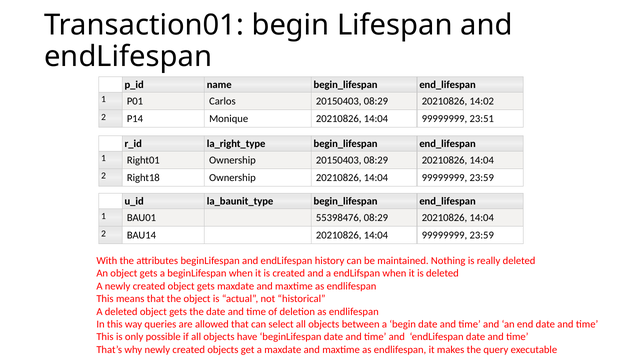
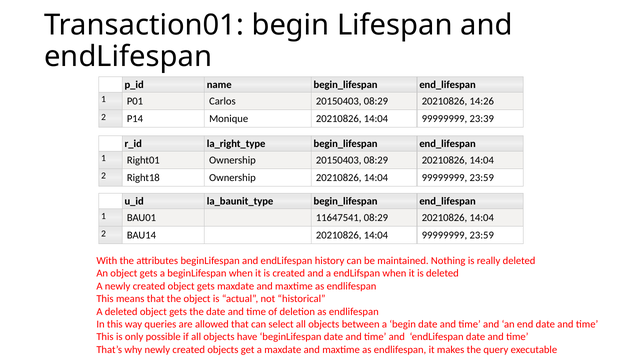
14:02: 14:02 -> 14:26 (482, 101)
23:51: 23:51 -> 23:39 (482, 119)
55398476: 55398476 -> 11647541 (339, 218)
